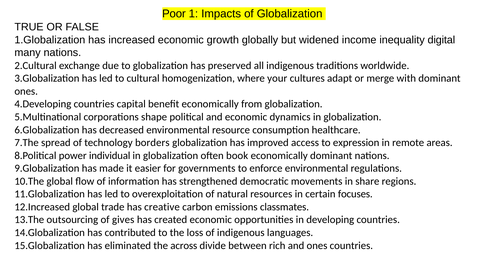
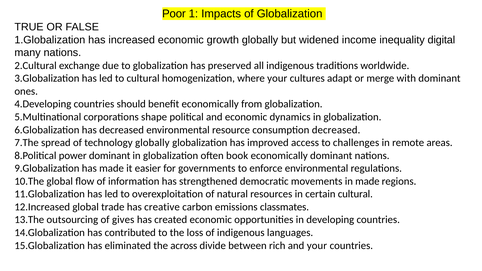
capital: capital -> should (131, 104)
consumption healthcare: healthcare -> decreased (336, 130)
technology borders: borders -> globally (152, 143)
expression: expression -> challenges (356, 143)
power individual: individual -> dominant (110, 156)
in share: share -> made (367, 181)
certain focuses: focuses -> cultural (355, 194)
and ones: ones -> your (317, 246)
